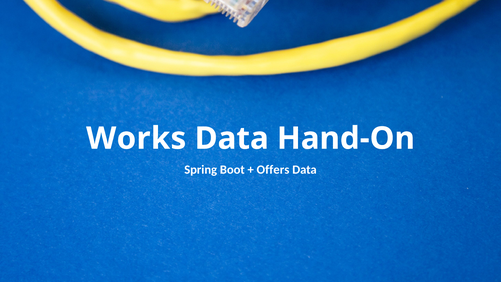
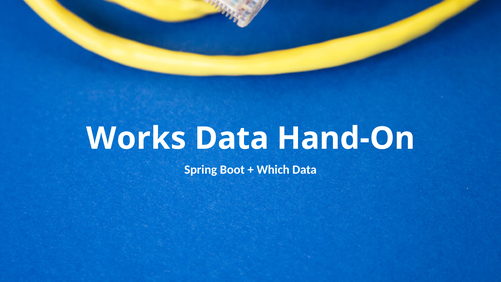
Offers: Offers -> Which (273, 170)
